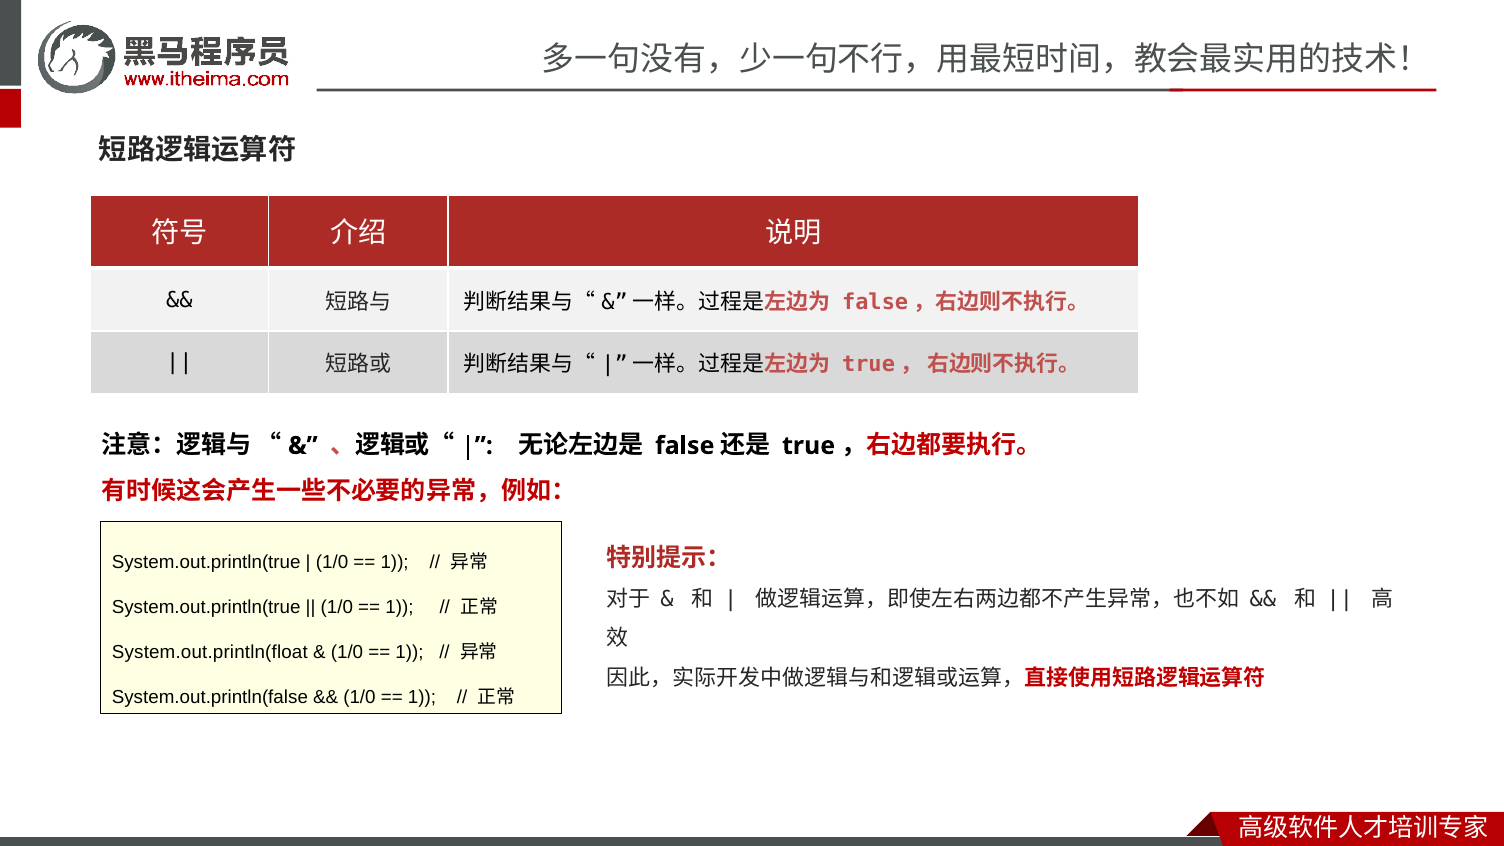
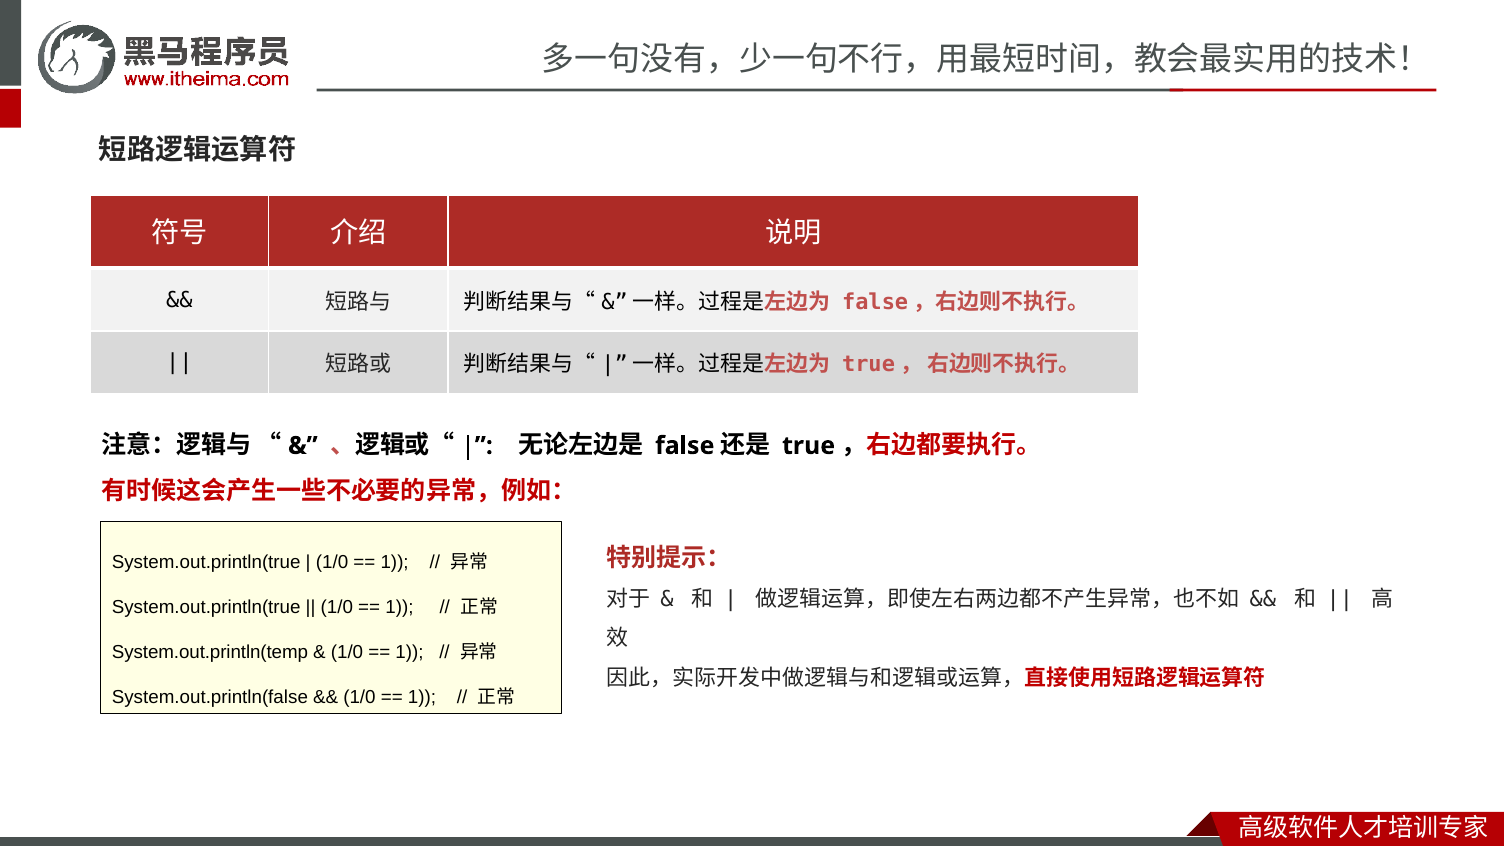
System.out.println(float: System.out.println(float -> System.out.println(temp (210, 653)
